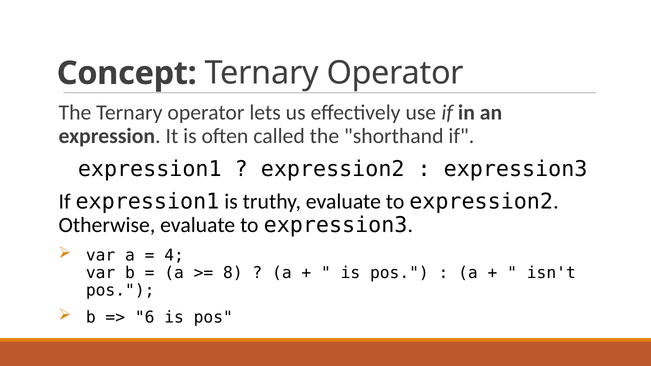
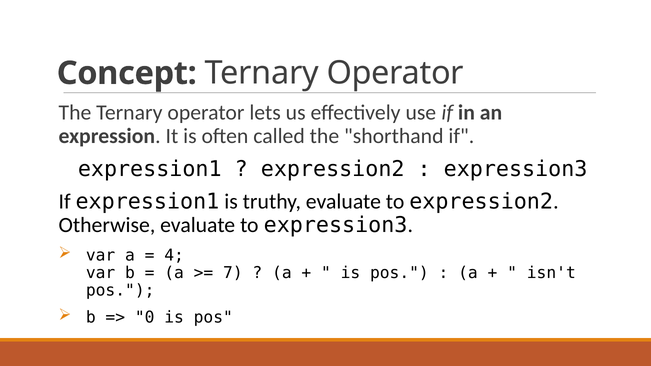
8: 8 -> 7 (233, 273)
6: 6 -> 0 (145, 318)
